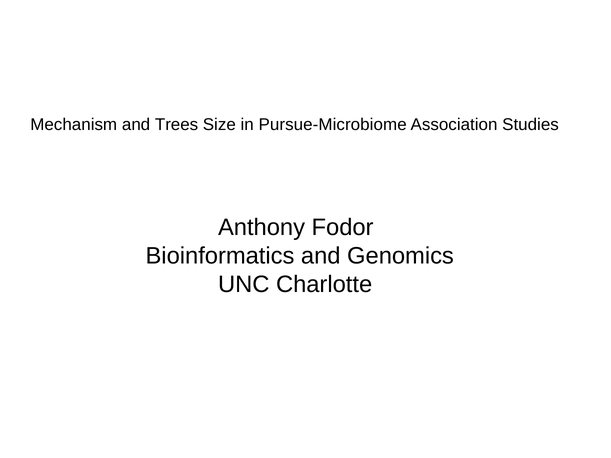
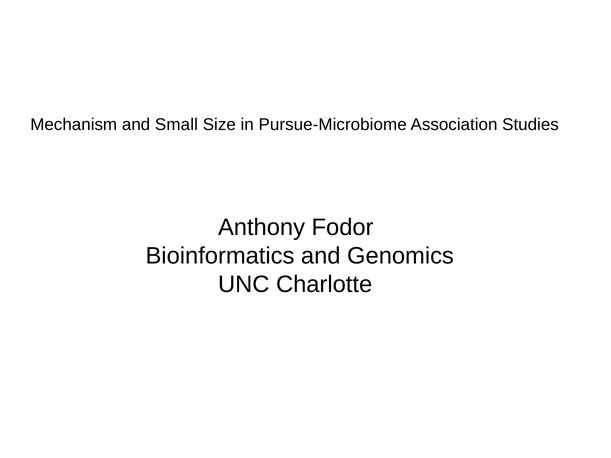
Trees: Trees -> Small (176, 125)
